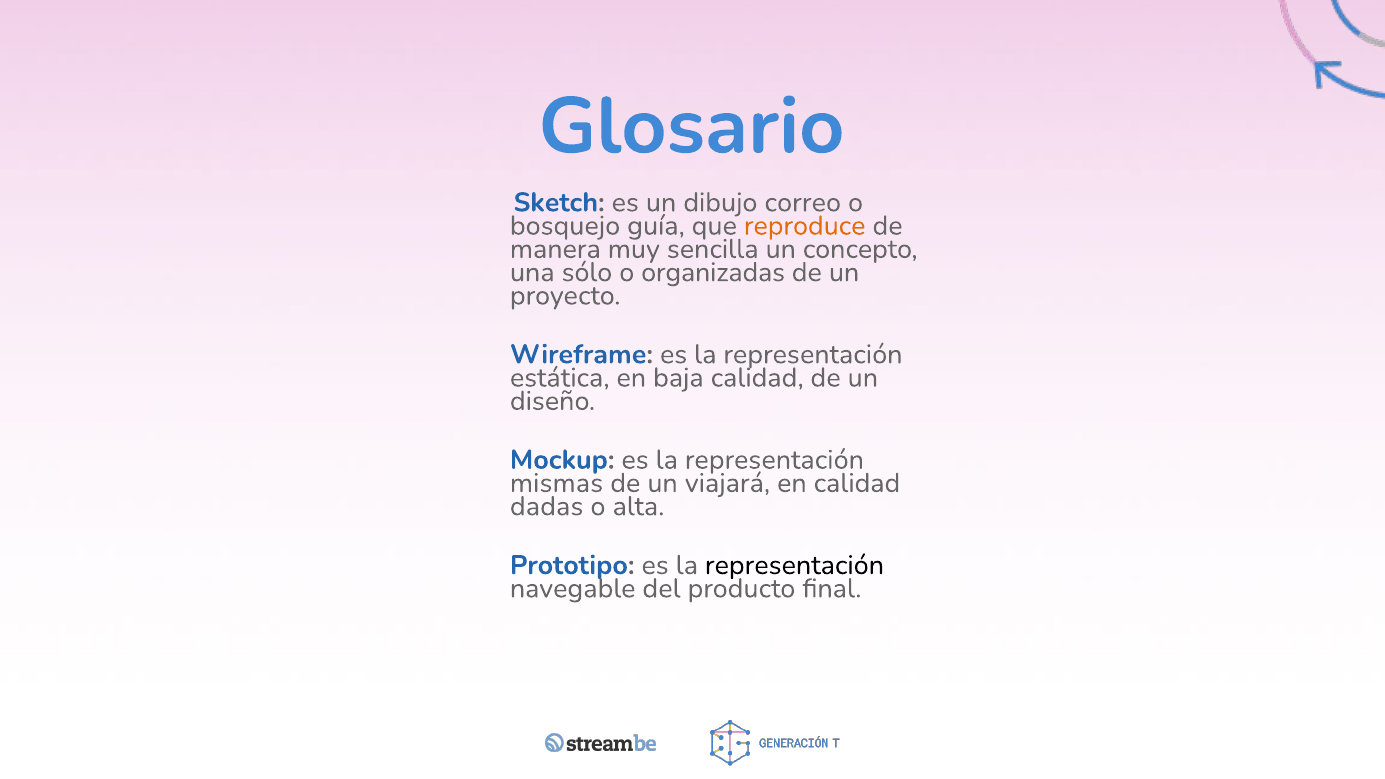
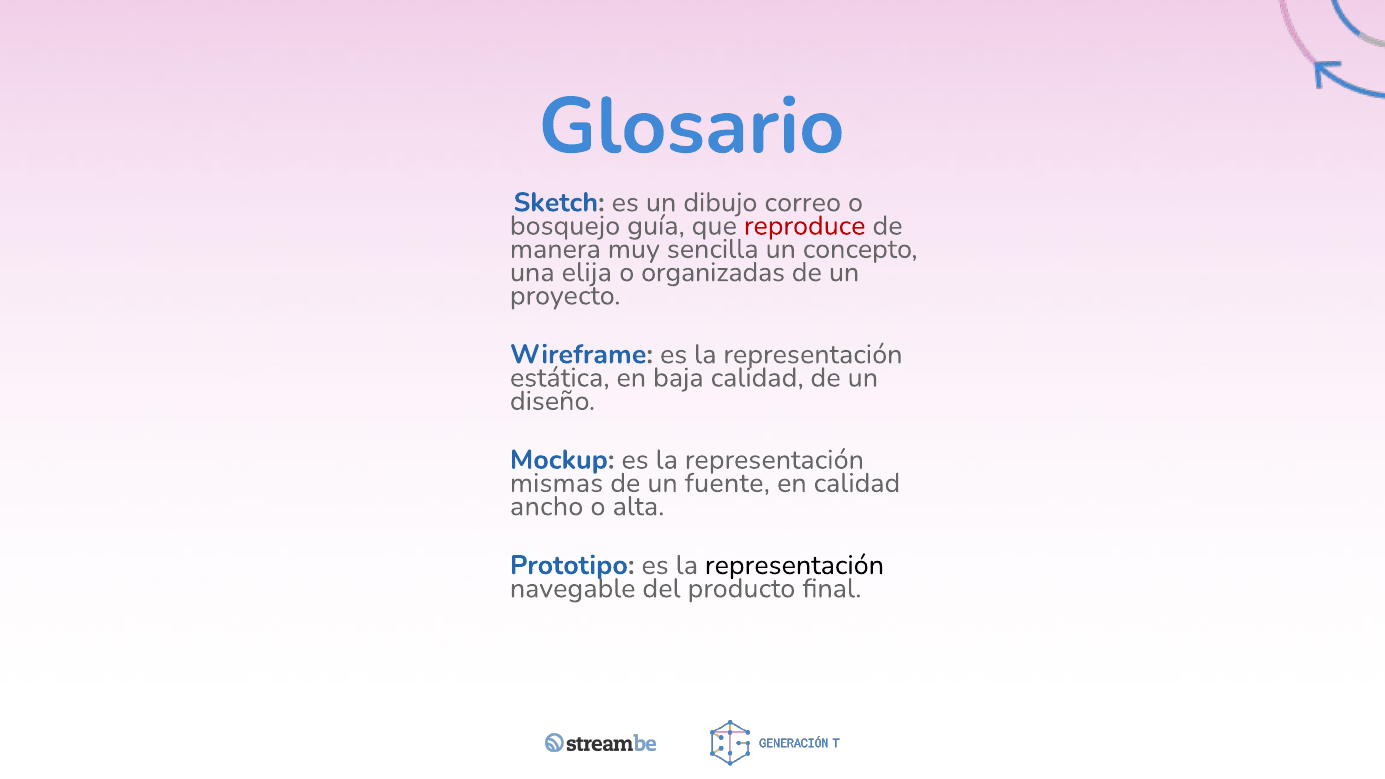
reproduce colour: orange -> red (805, 226)
sólo: sólo -> elija (587, 272)
viajará: viajará -> fuente (727, 483)
dadas: dadas -> ancho (547, 506)
